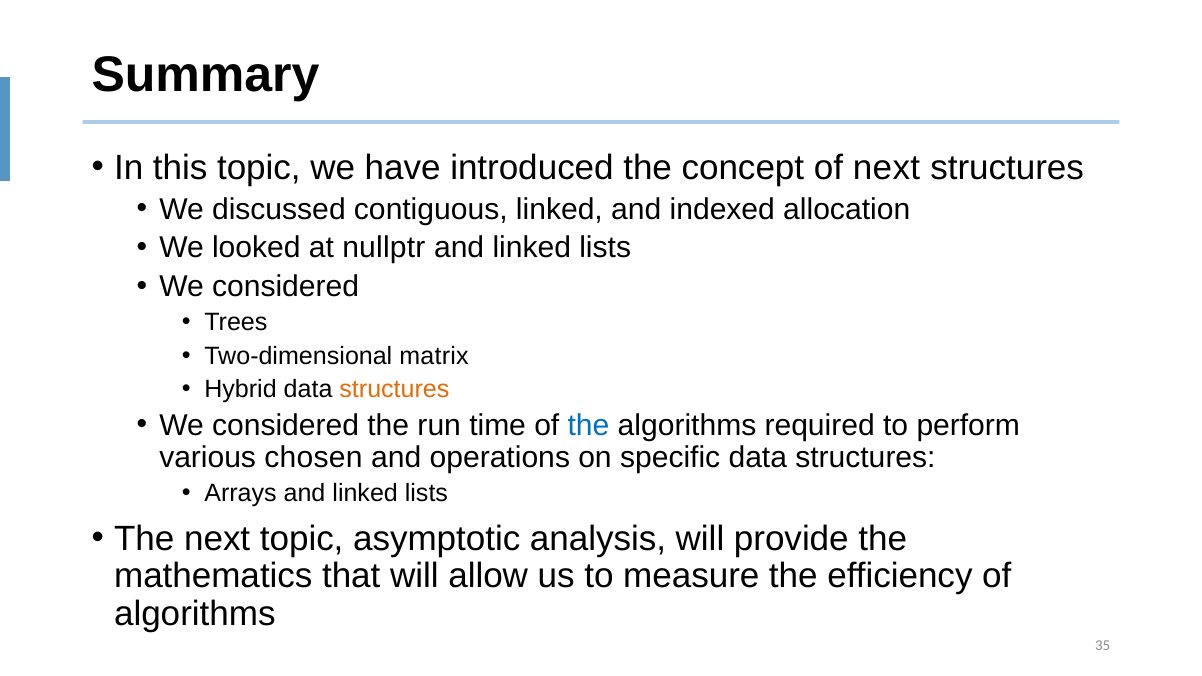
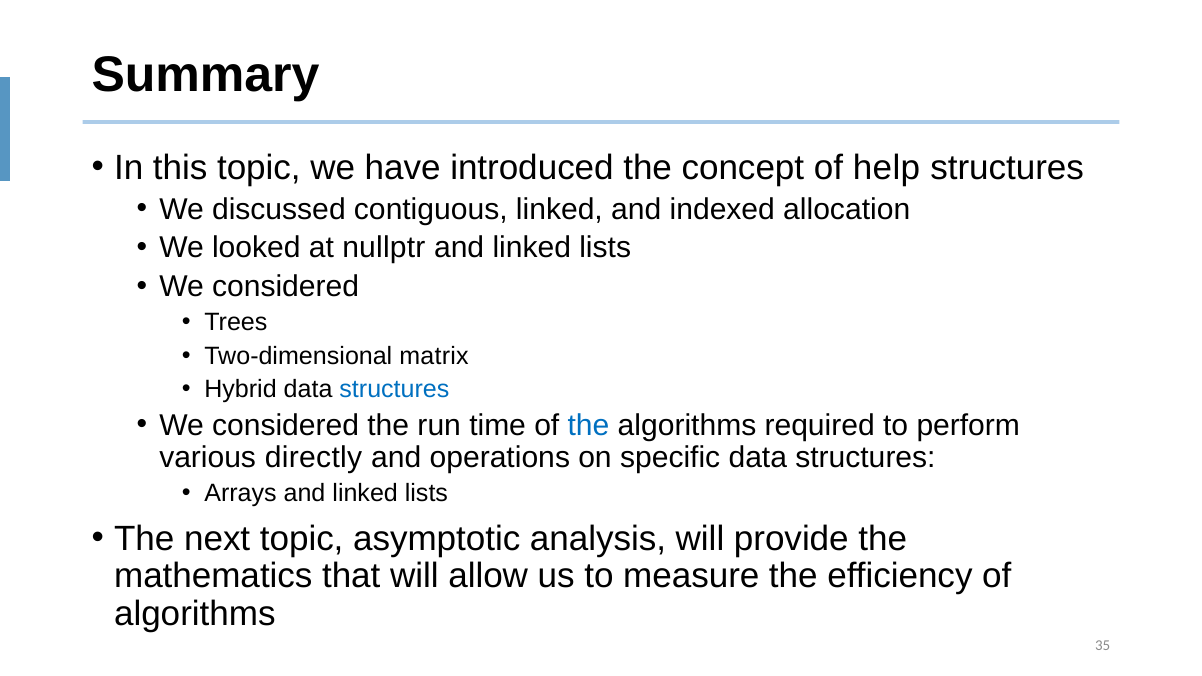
of next: next -> help (886, 168)
structures colour: orange -> blue (394, 389)
chosen: chosen -> directly (314, 458)
